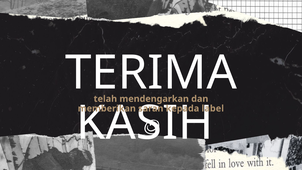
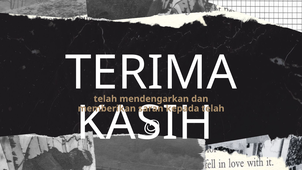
label: label -> telah (213, 108)
